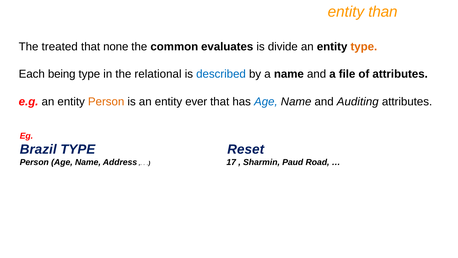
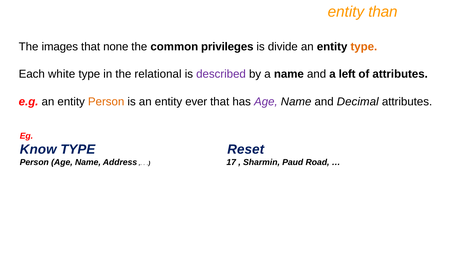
treated: treated -> images (60, 47)
evaluates: evaluates -> privileges (227, 47)
being: being -> white (62, 74)
described colour: blue -> purple (221, 74)
file: file -> left (347, 74)
Age colour: blue -> purple (266, 102)
Auditing: Auditing -> Decimal (358, 102)
Brazil: Brazil -> Know (38, 149)
